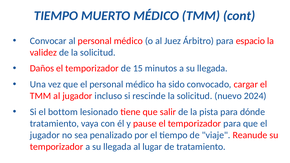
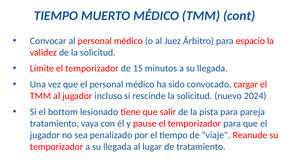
Daños: Daños -> Límite (42, 68)
dónde: dónde -> pareja (252, 112)
